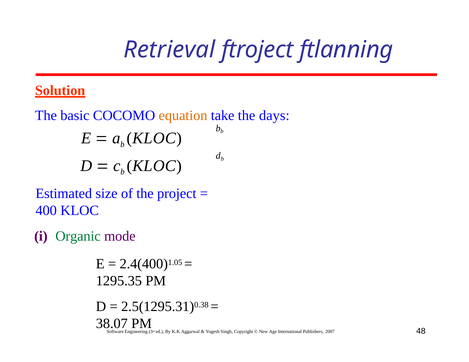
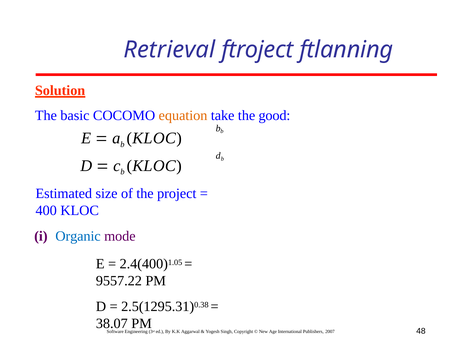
days: days -> good (274, 116)
Organic colour: green -> blue (78, 236)
1295.35: 1295.35 -> 9557.22 (119, 281)
